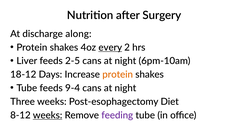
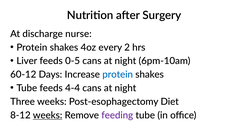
along: along -> nurse (78, 34)
every underline: present -> none (110, 47)
2-5: 2-5 -> 0-5 (73, 61)
18-12: 18-12 -> 60-12 (23, 75)
protein colour: orange -> blue (118, 75)
9-4: 9-4 -> 4-4 (73, 88)
